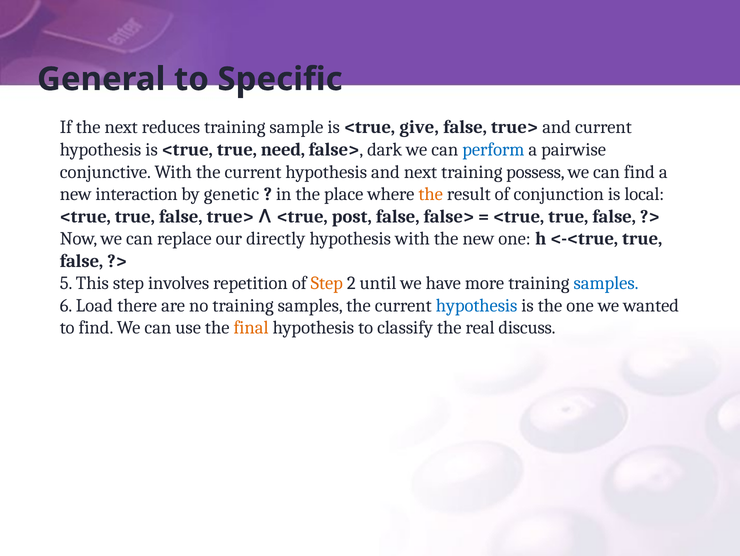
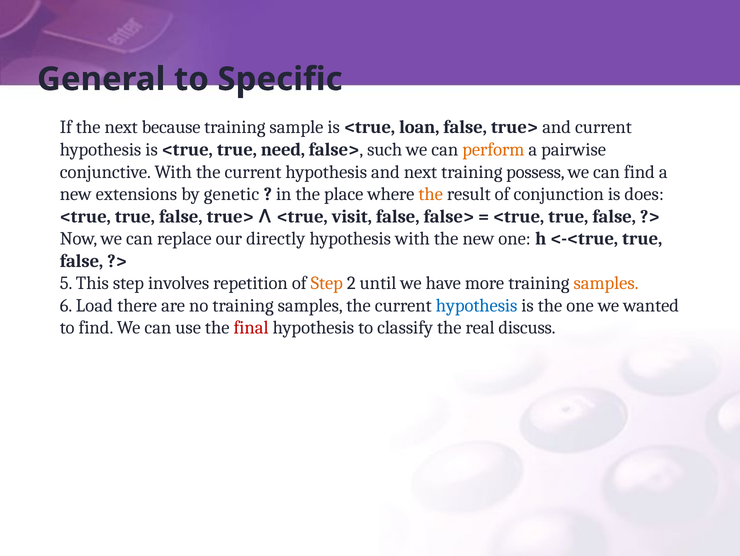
reduces: reduces -> because (171, 127)
give: give -> loan (419, 127)
dark: dark -> such (385, 149)
perform colour: blue -> orange (493, 149)
interaction: interaction -> extensions (136, 194)
local: local -> does (644, 194)
post: post -> visit (352, 216)
samples colour: blue -> orange (606, 283)
final colour: orange -> red (251, 328)
